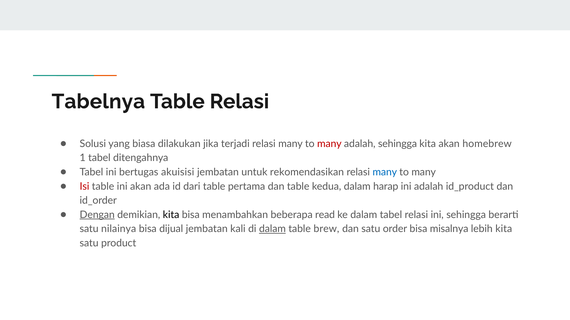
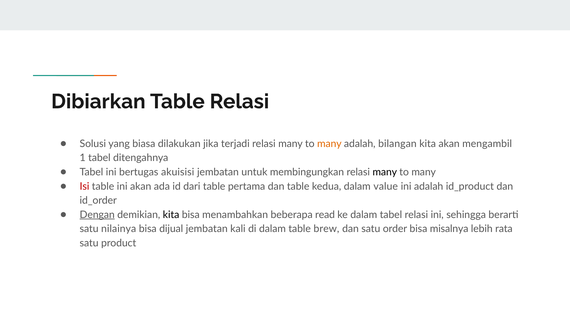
Tabelnya: Tabelnya -> Dibiarkan (98, 102)
many colour: red -> orange (329, 144)
adalah sehingga: sehingga -> bilangan (397, 144)
homebrew: homebrew -> mengambil (487, 144)
rekomendasikan: rekomendasikan -> membingungkan (307, 172)
many colour: blue -> black (385, 172)
harap: harap -> value (386, 187)
dalam underline: present -> none (272, 229)
lebih kita: kita -> rata (504, 229)
